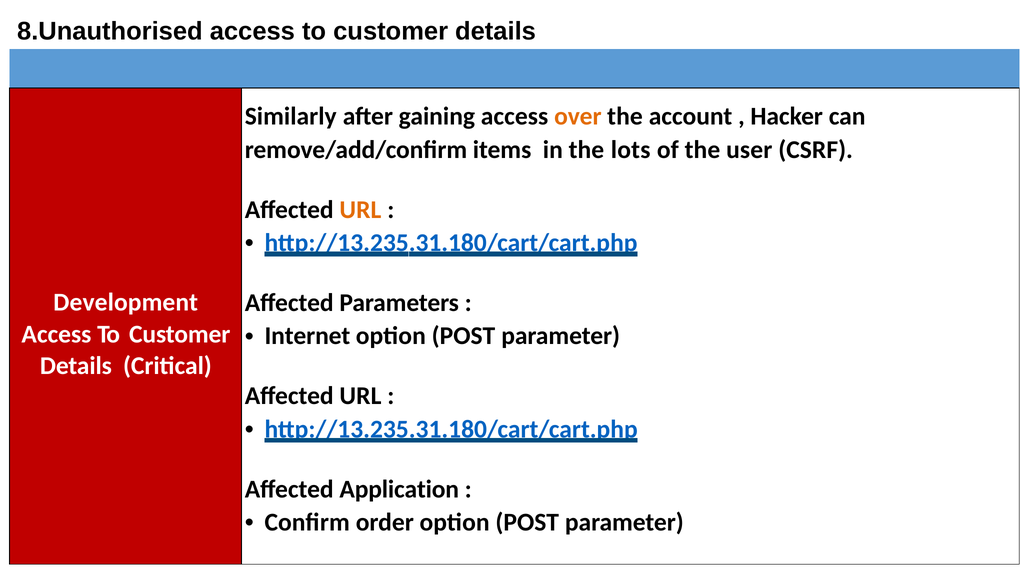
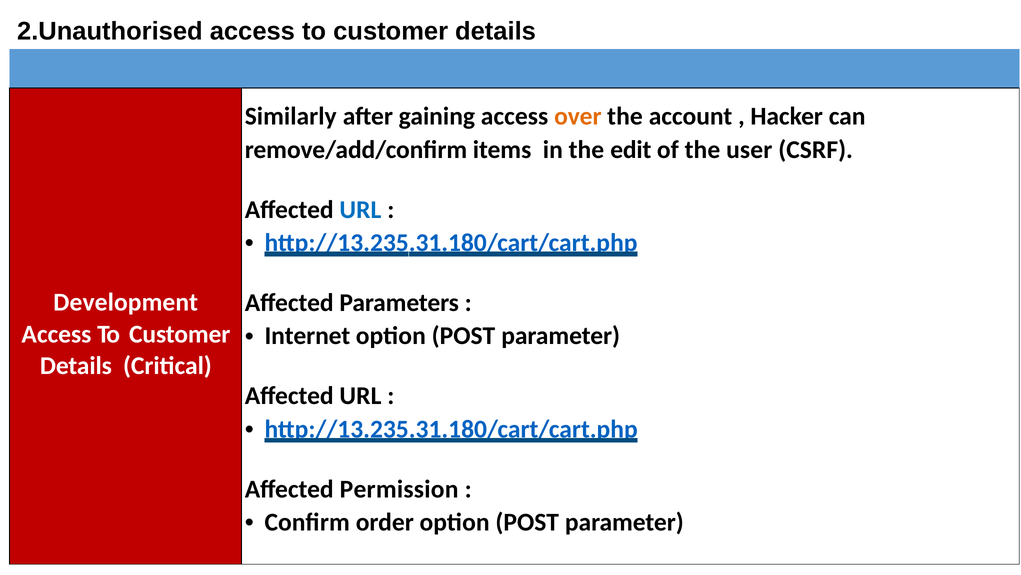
8.Unauthorised: 8.Unauthorised -> 2.Unauthorised (110, 31)
lots: lots -> edit (631, 149)
URL colour: orange -> blue (360, 209)
Application: Application -> Permission (399, 489)
